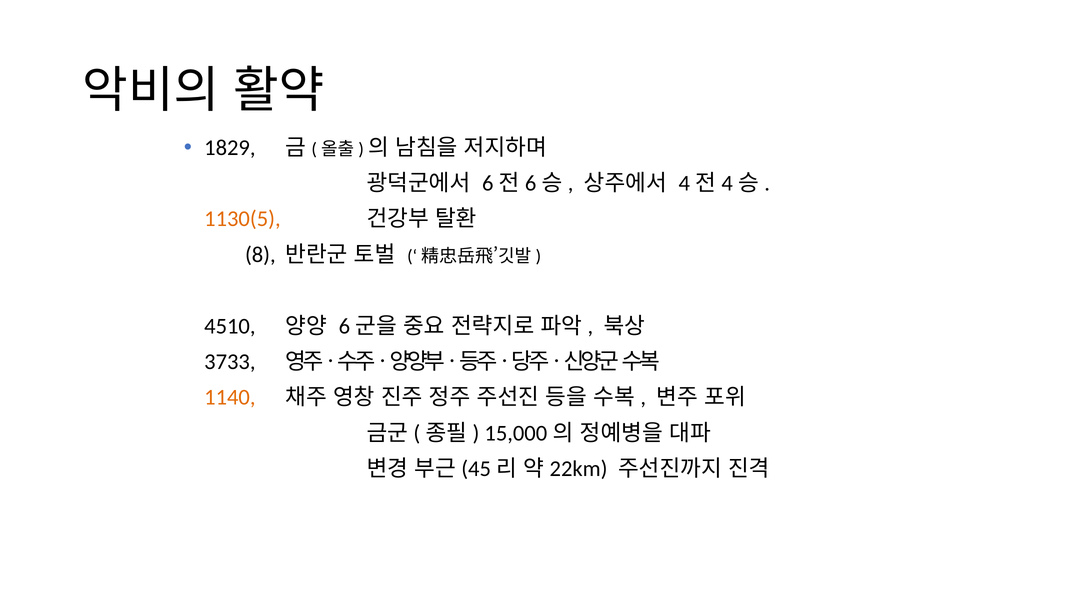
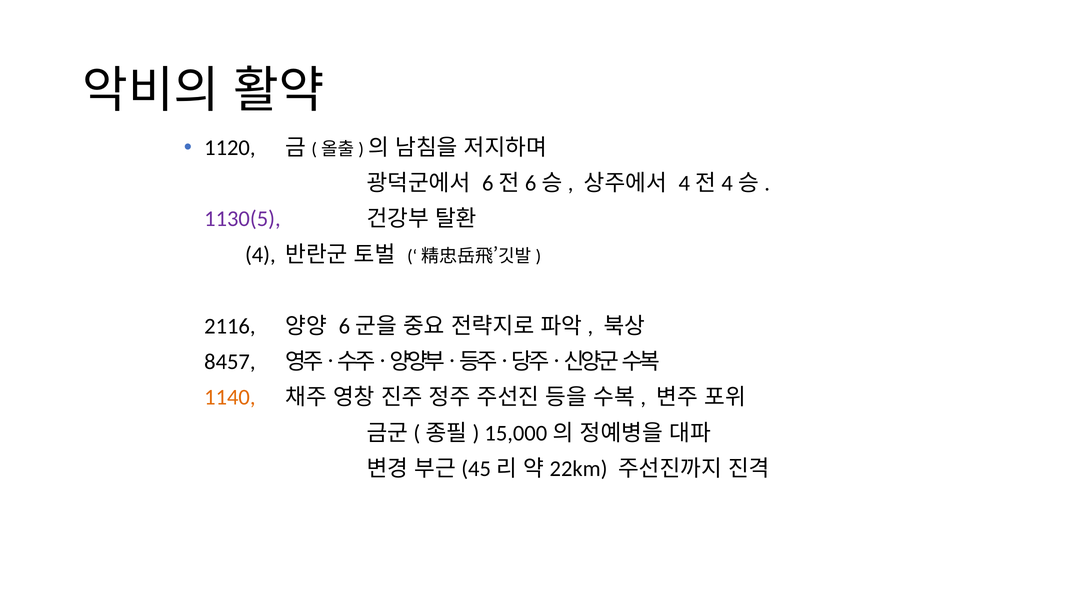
1829: 1829 -> 1120 (230, 148)
1130(5 colour: orange -> purple (242, 219)
8: 8 -> 4 (260, 255)
4510: 4510 -> 2116 (230, 326)
3733: 3733 -> 8457 (230, 362)
